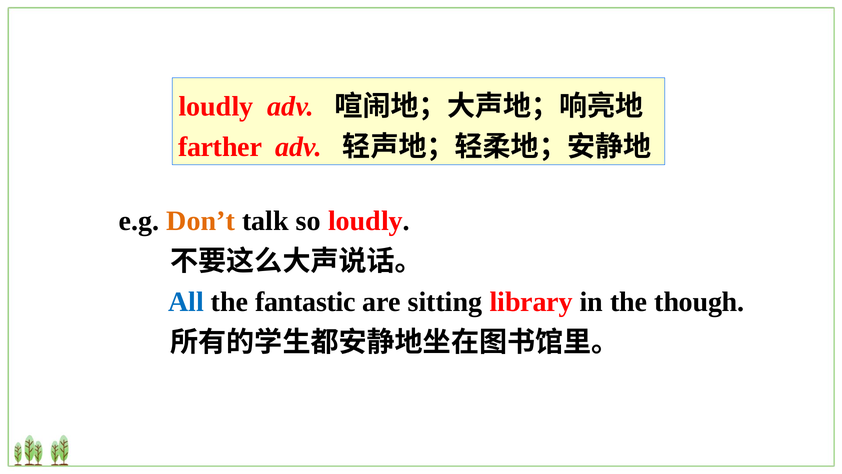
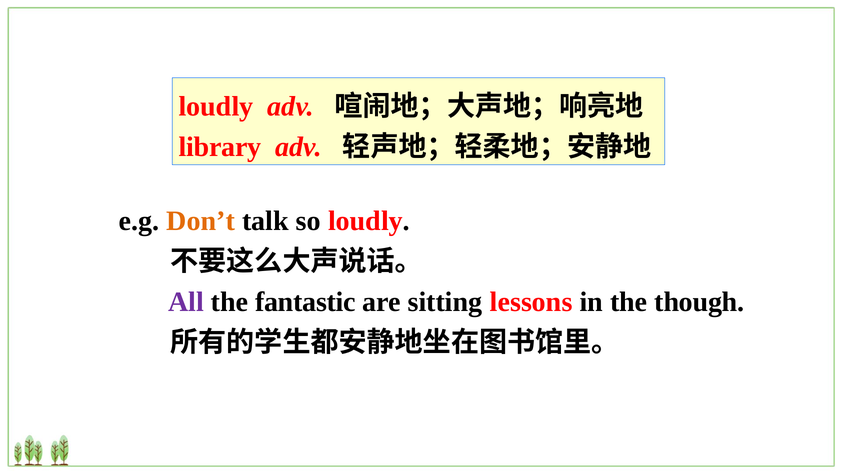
farther: farther -> library (220, 147)
All colour: blue -> purple (186, 302)
library: library -> lessons (531, 302)
